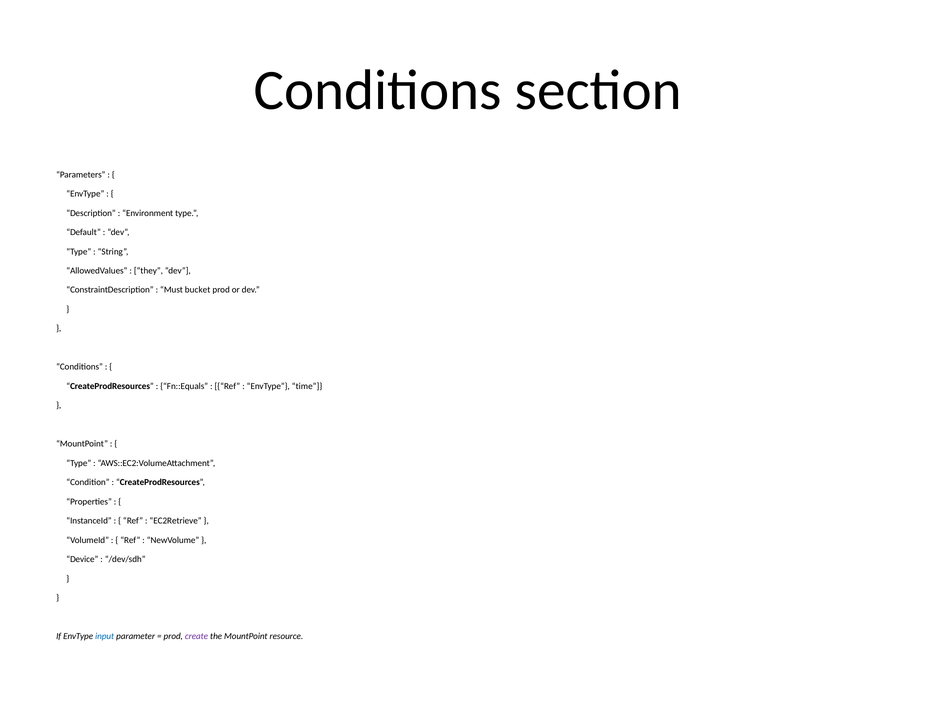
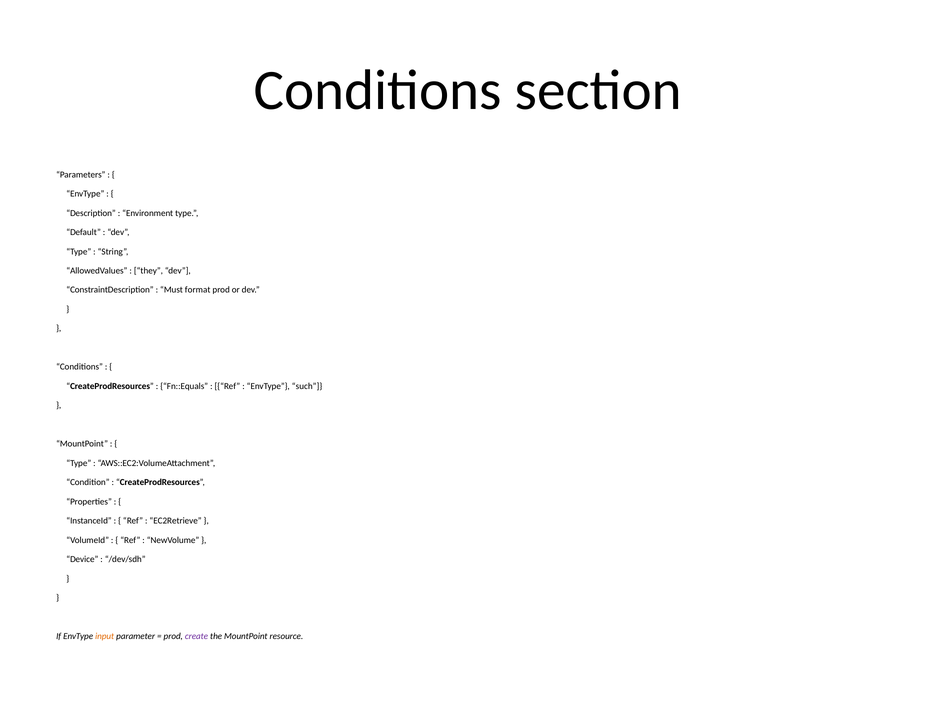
bucket: bucket -> format (198, 290)
time: time -> such (307, 386)
input colour: blue -> orange (105, 636)
